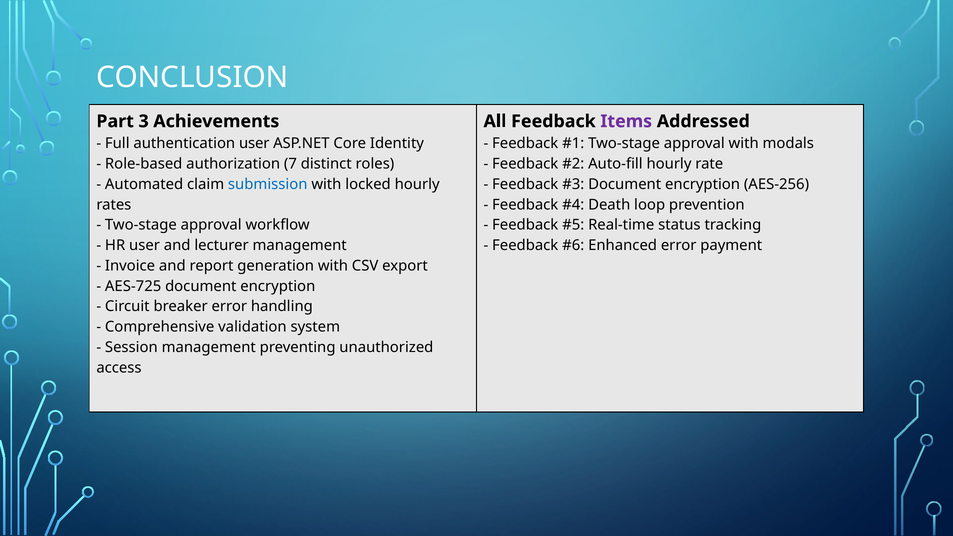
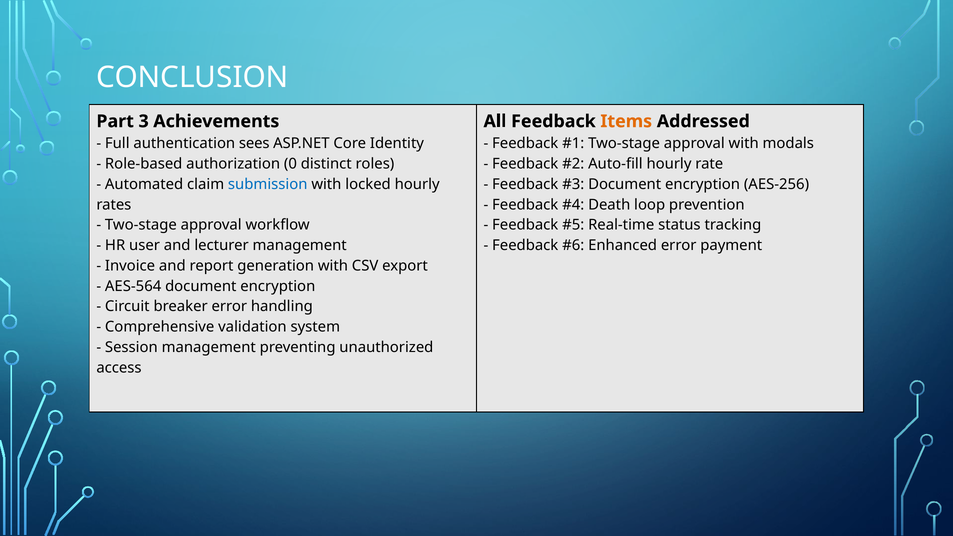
Items colour: purple -> orange (626, 121)
authentication user: user -> sees (254, 144)
7: 7 -> 0 (290, 164)
AES-725: AES-725 -> AES-564 (133, 286)
